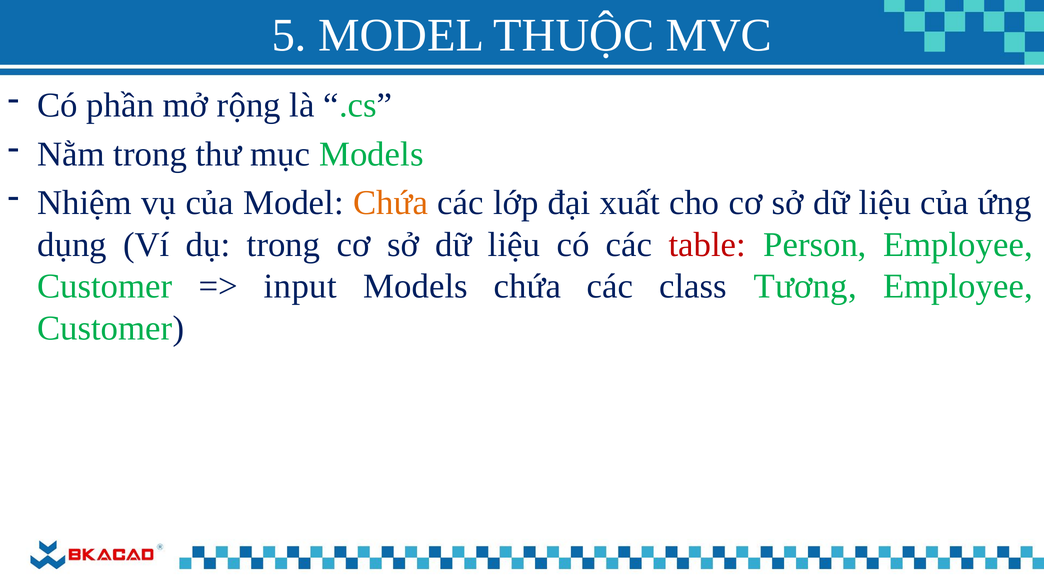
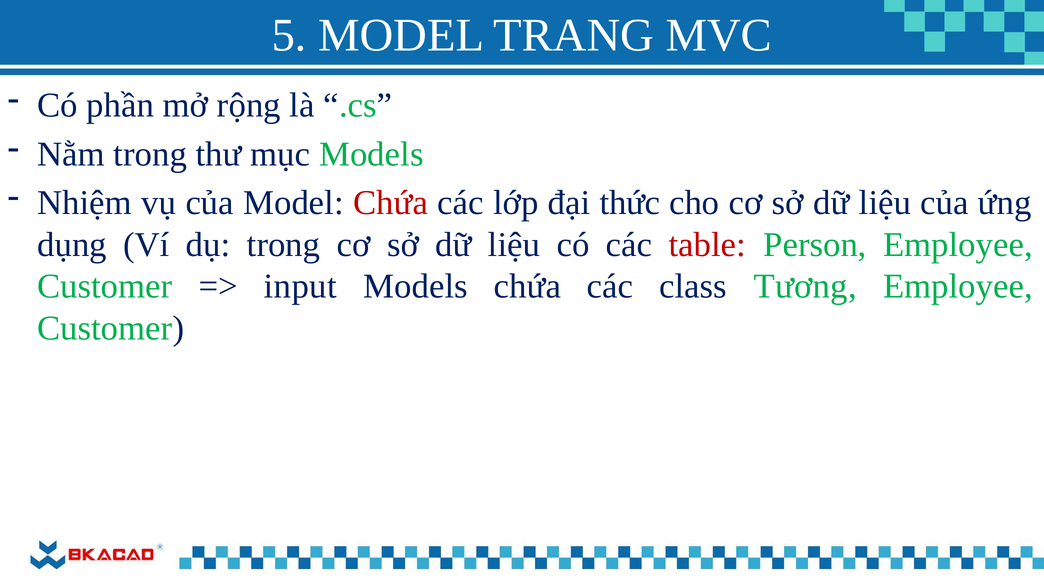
THUỘC: THUỘC -> TRANG (574, 35)
Chứa colour: orange -> red (391, 203)
xuất: xuất -> thức (630, 203)
